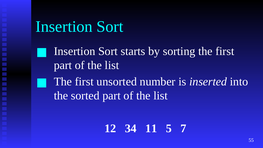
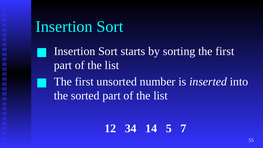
11: 11 -> 14 (151, 128)
